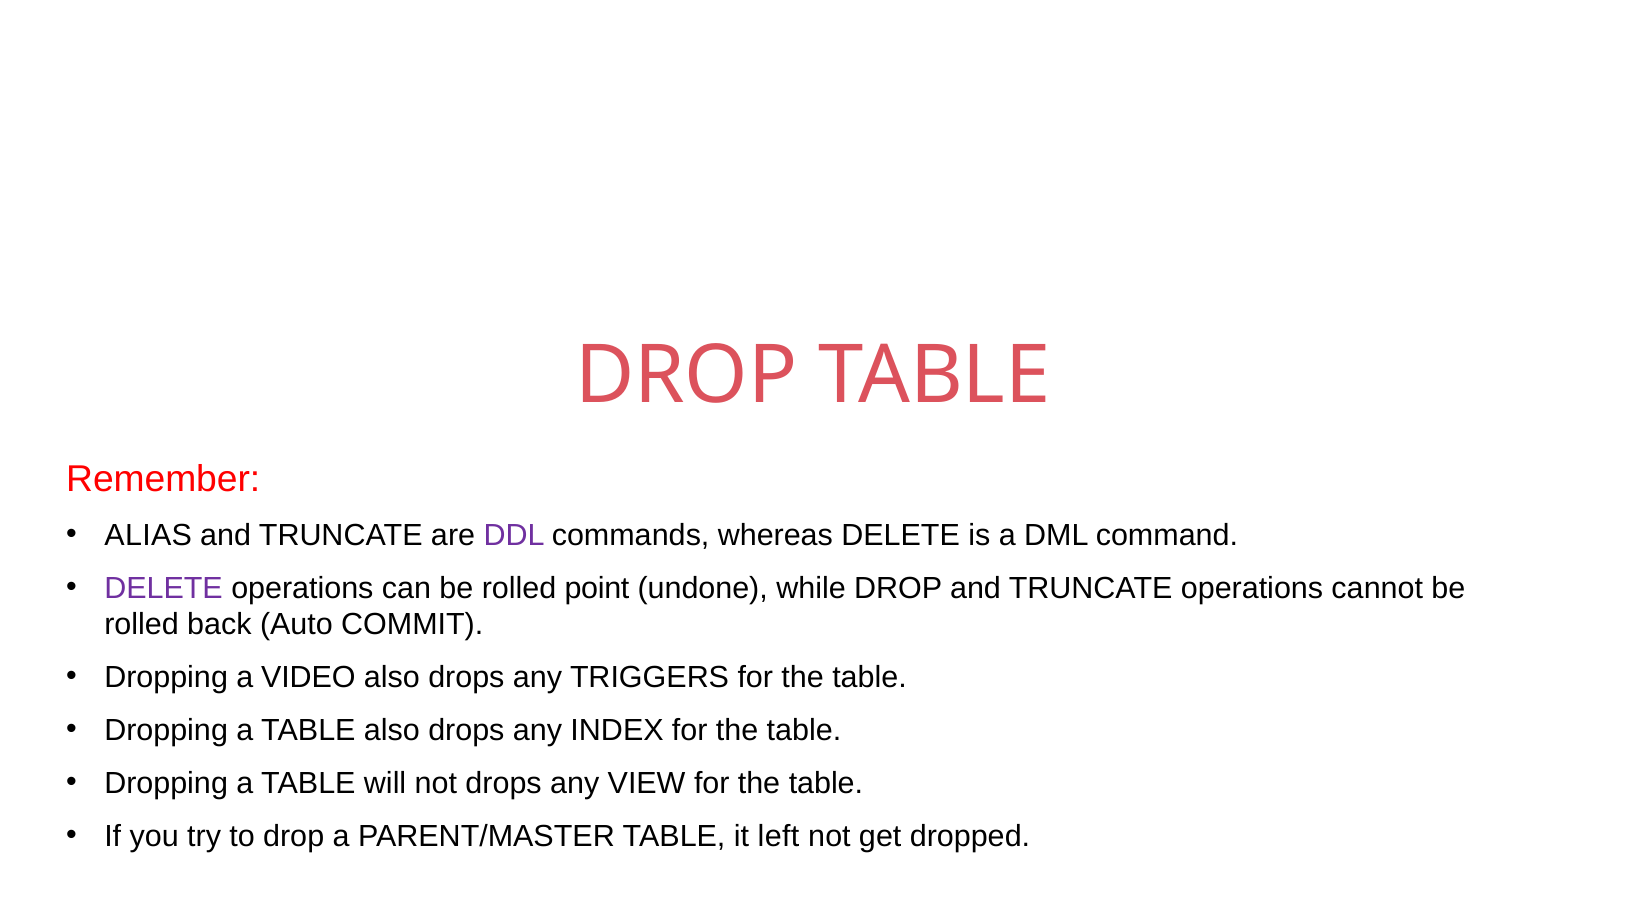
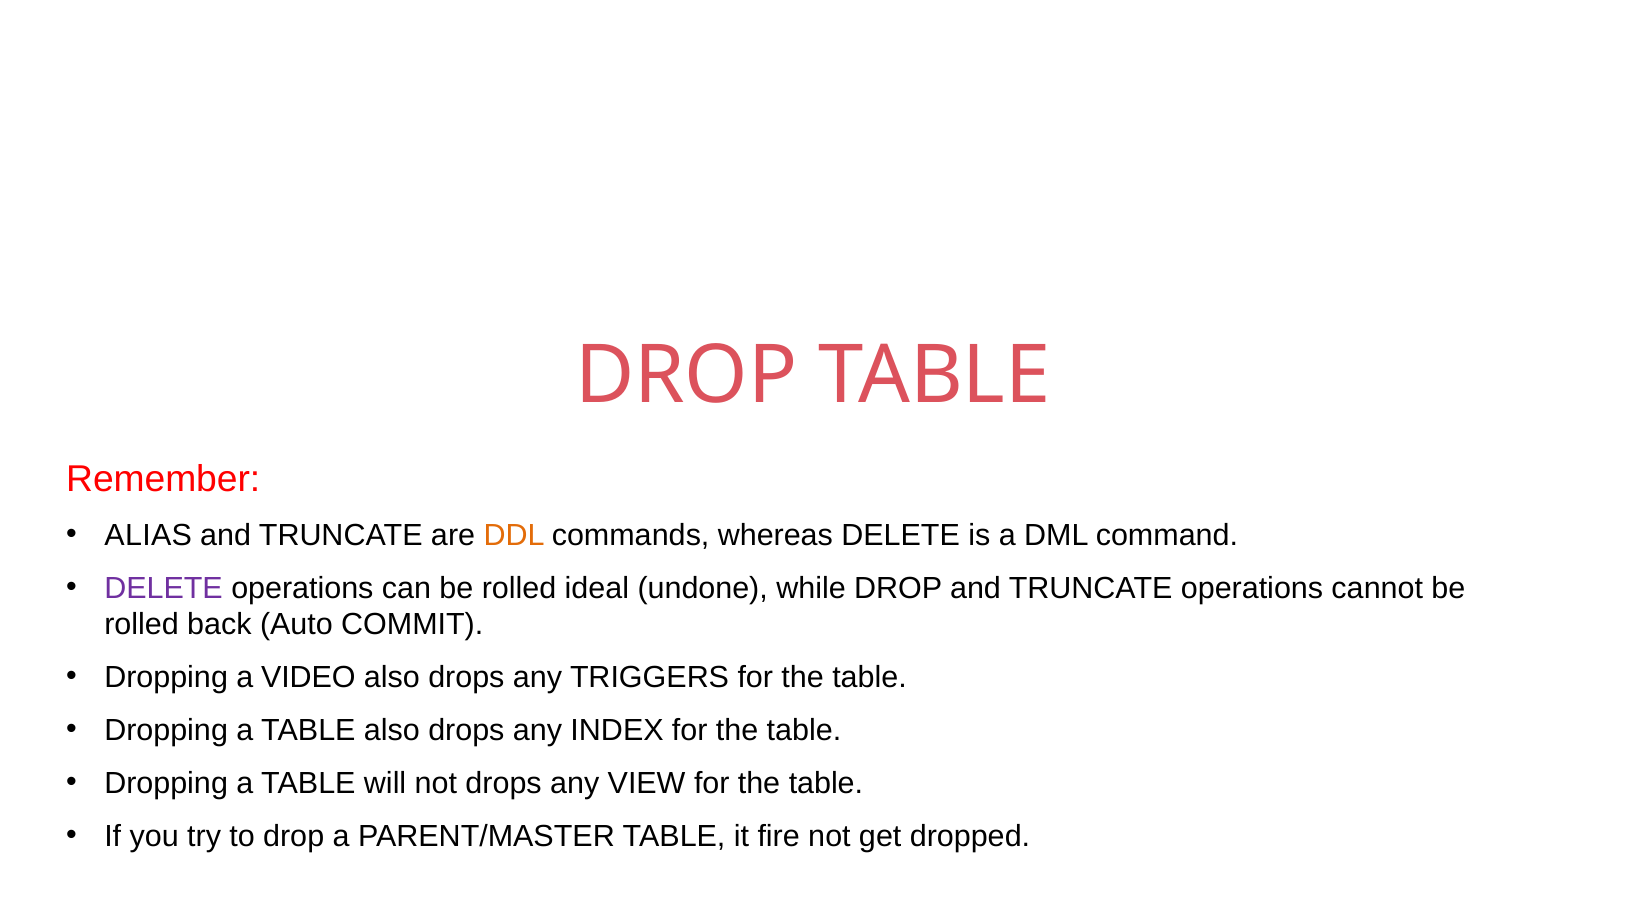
DDL colour: purple -> orange (514, 535)
point: point -> ideal (597, 588)
left: left -> fire (779, 836)
